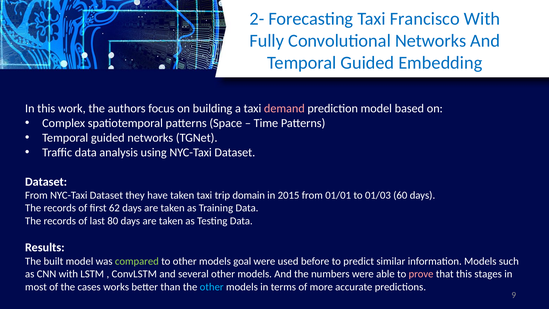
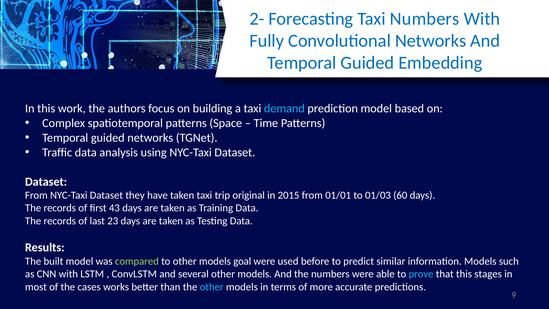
Taxi Francisco: Francisco -> Numbers (425, 19)
demand colour: pink -> light blue (284, 108)
domain: domain -> original (249, 195)
62: 62 -> 43 (114, 208)
80: 80 -> 23 (113, 221)
prove colour: pink -> light blue (421, 274)
